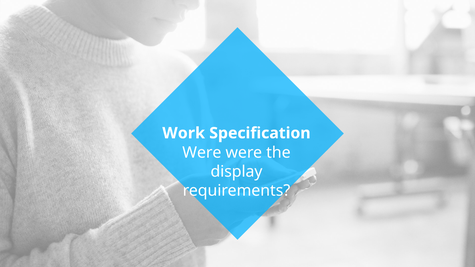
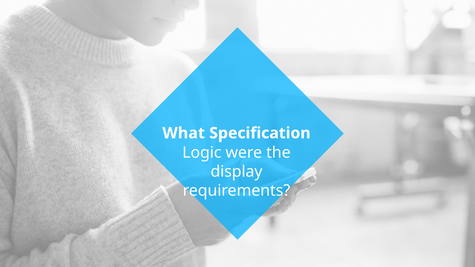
Work: Work -> What (184, 133)
Were: Were -> Logic (202, 153)
